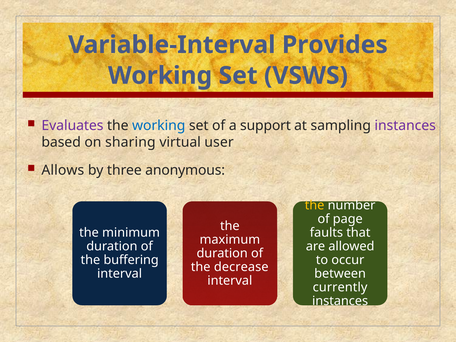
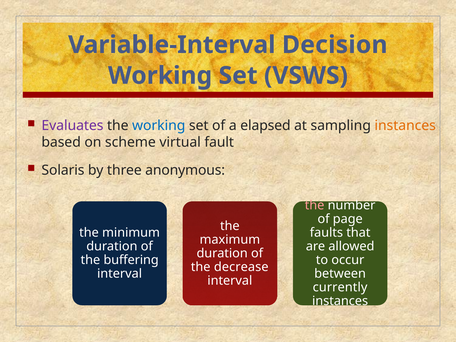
Provides: Provides -> Decision (335, 45)
support: support -> elapsed (265, 126)
instances colour: purple -> orange (405, 126)
sharing: sharing -> scheme (130, 142)
user: user -> fault (219, 142)
Allows: Allows -> Solaris (63, 170)
the colour: yellow -> pink (315, 205)
